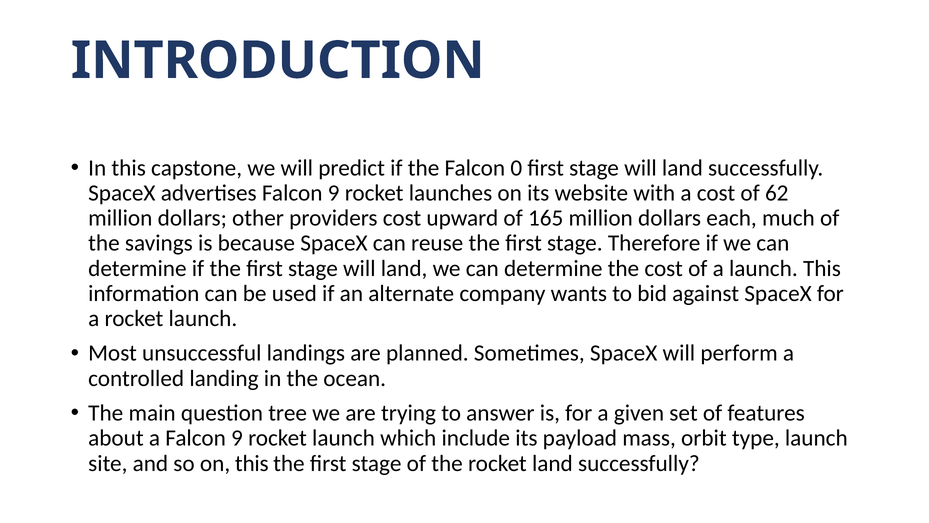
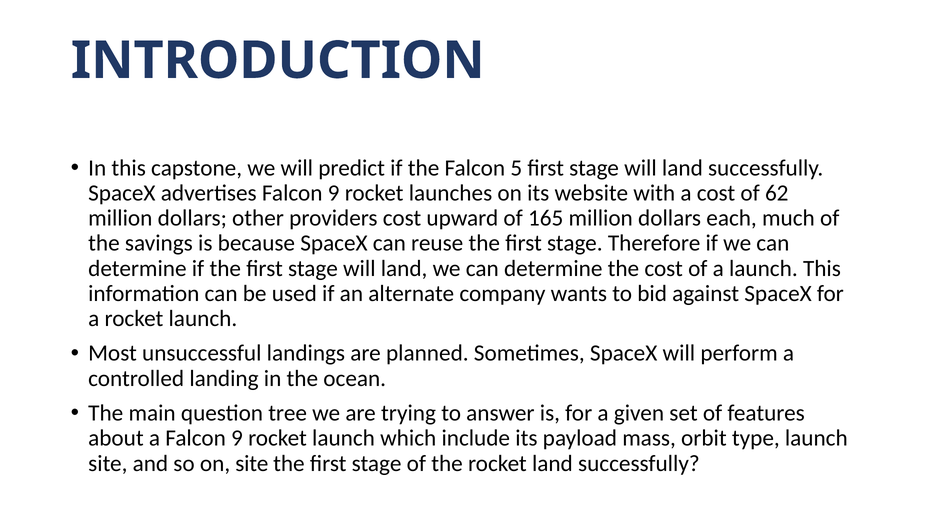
0: 0 -> 5 (516, 168)
on this: this -> site (252, 463)
